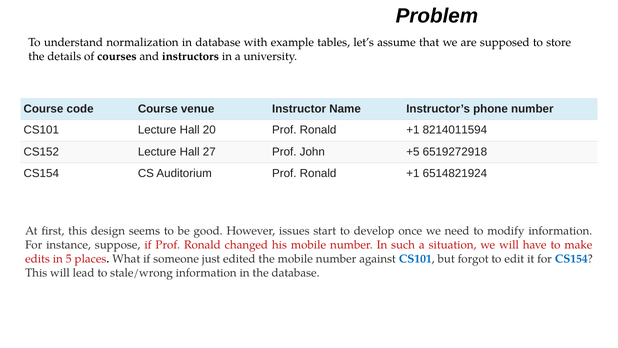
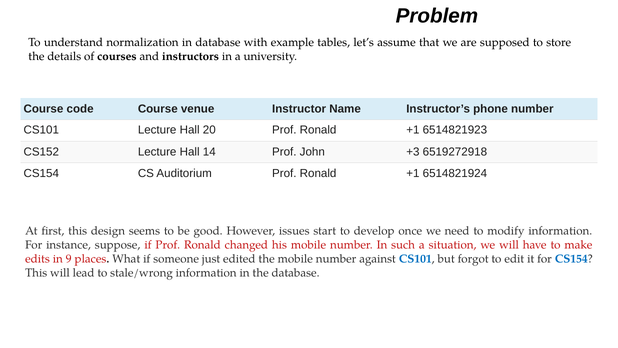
8214011594: 8214011594 -> 6514821923 (455, 130)
27: 27 -> 14 (209, 152)
+5: +5 -> +3 (413, 152)
5: 5 -> 9 (69, 259)
